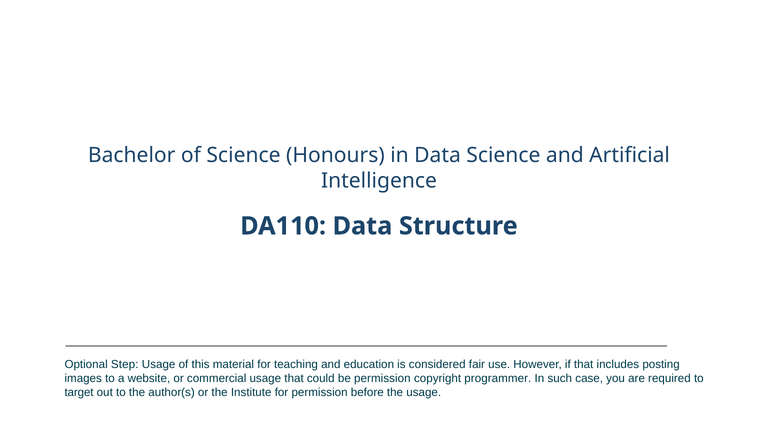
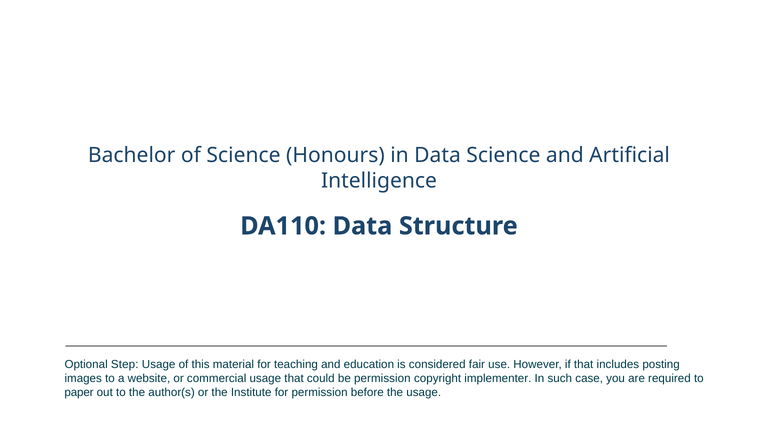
programmer: programmer -> implementer (498, 378)
target: target -> paper (79, 392)
